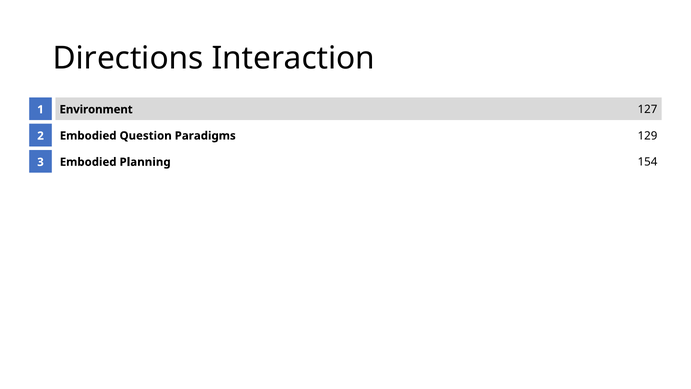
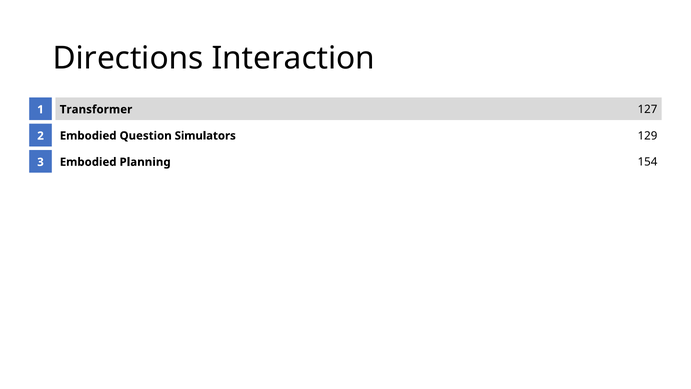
Environment: Environment -> Transformer (96, 109)
Paradigms: Paradigms -> Simulators (205, 136)
